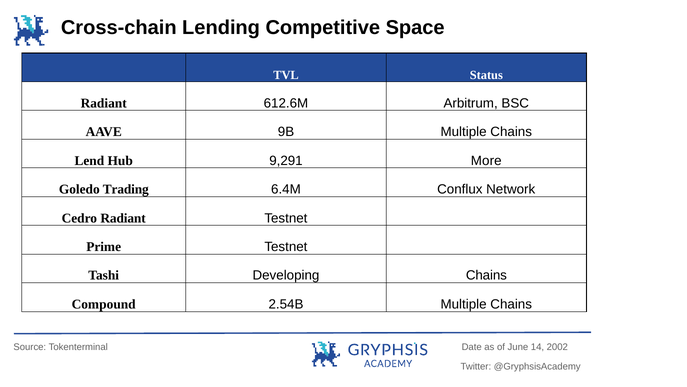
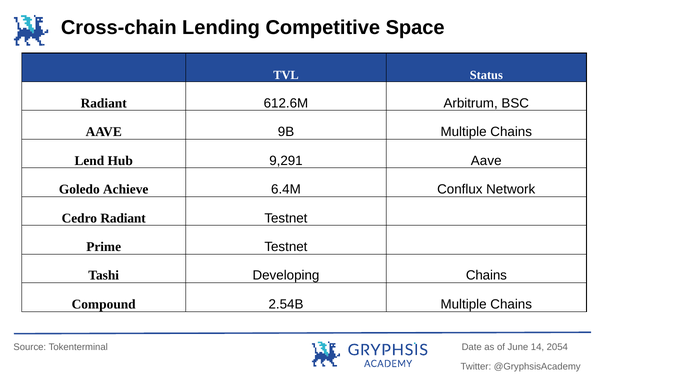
9,291 More: More -> Aave (486, 160)
Trading: Trading -> Achieve (126, 189)
2002: 2002 -> 2054 (557, 346)
